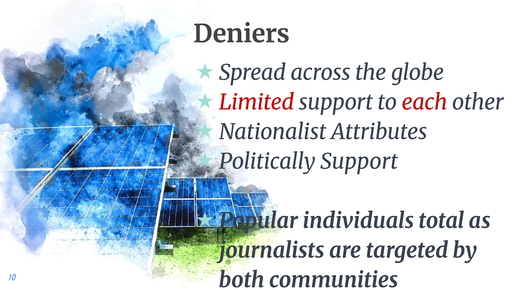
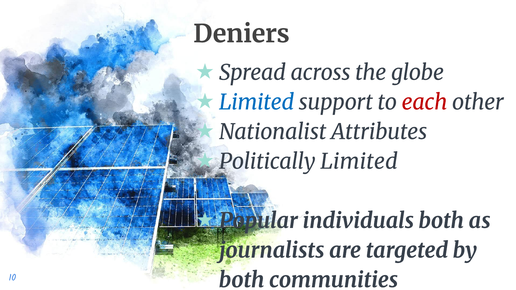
Limited colour: red -> blue (257, 102)
Politically Support: Support -> Limited (359, 162)
individuals total: total -> both (441, 221)
